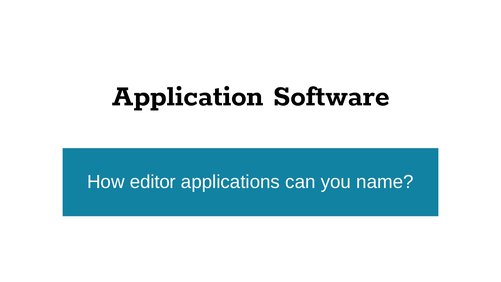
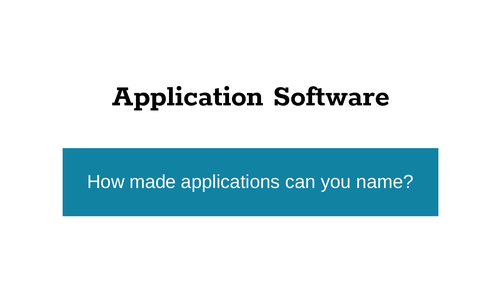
editor: editor -> made (153, 182)
